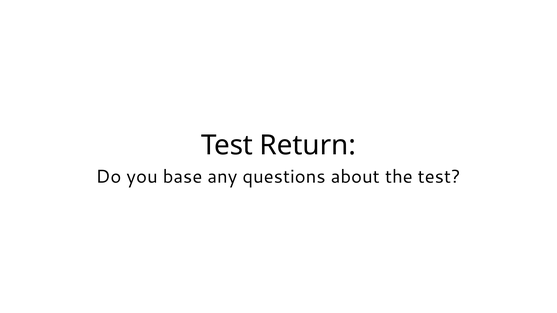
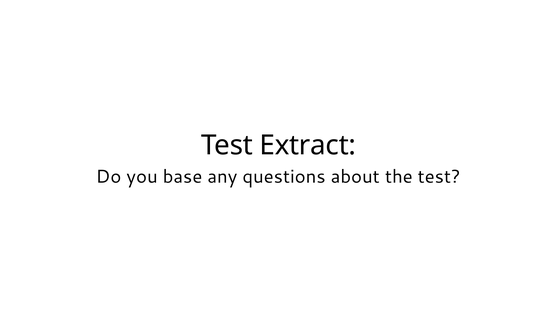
Return: Return -> Extract (308, 146)
